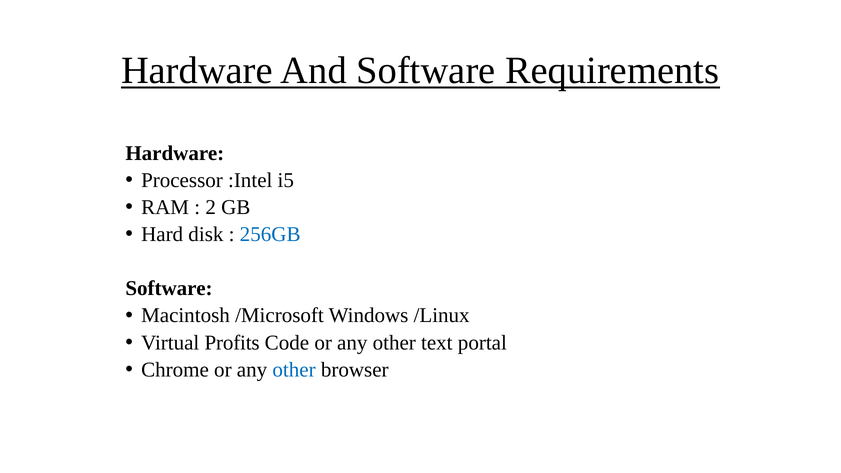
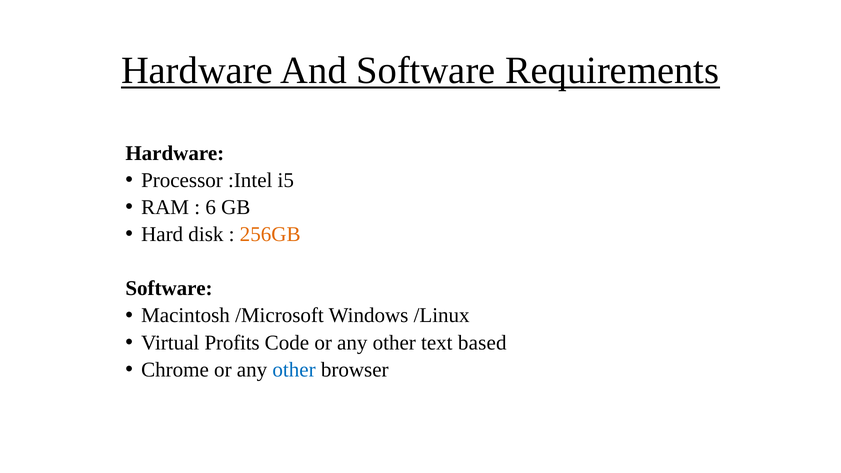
2: 2 -> 6 (211, 207)
256GB colour: blue -> orange (270, 234)
portal: portal -> based (482, 343)
